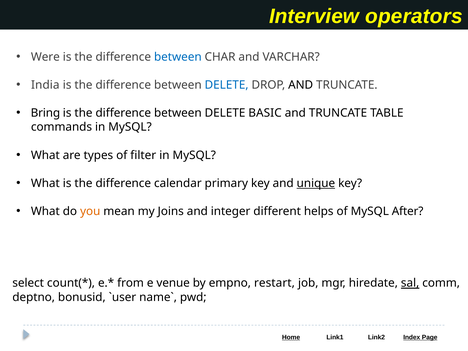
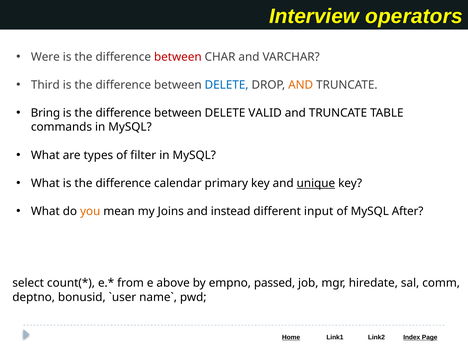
between colour: blue -> red (178, 57)
India: India -> Third (45, 85)
AND colour: black -> orange (301, 85)
BASIC: BASIC -> VALID (265, 113)
integer: integer -> instead (231, 211)
helps: helps -> input (319, 211)
venue: venue -> above (173, 283)
restart: restart -> passed (275, 283)
sal underline: present -> none (410, 283)
